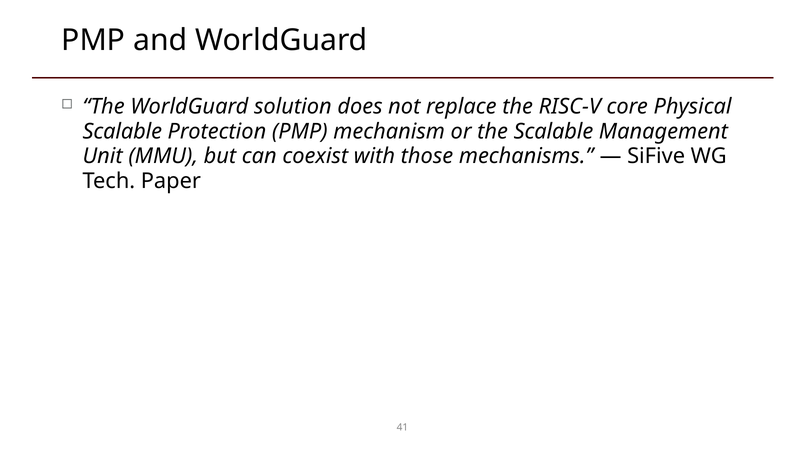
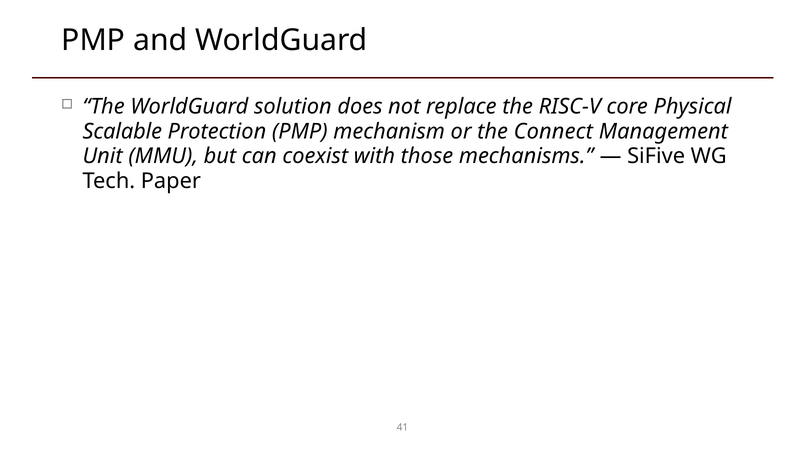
the Scalable: Scalable -> Connect (553, 131)
